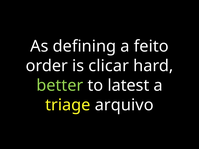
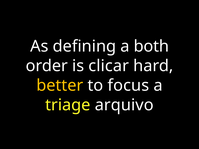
feito: feito -> both (151, 46)
better colour: light green -> yellow (60, 86)
latest: latest -> focus (128, 86)
